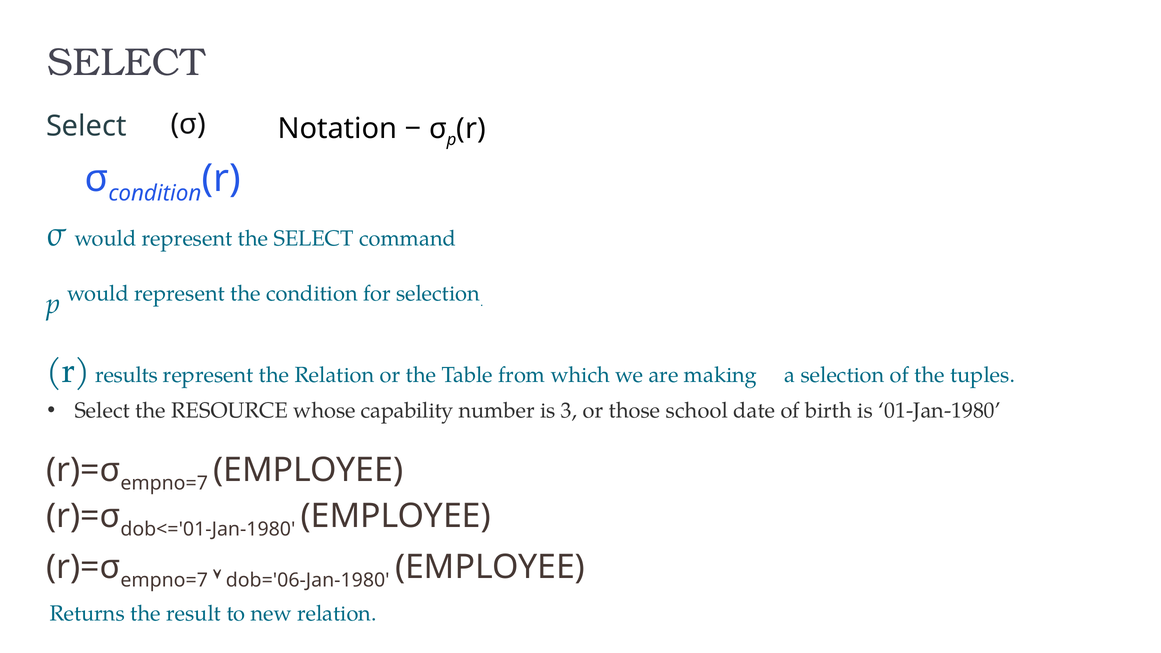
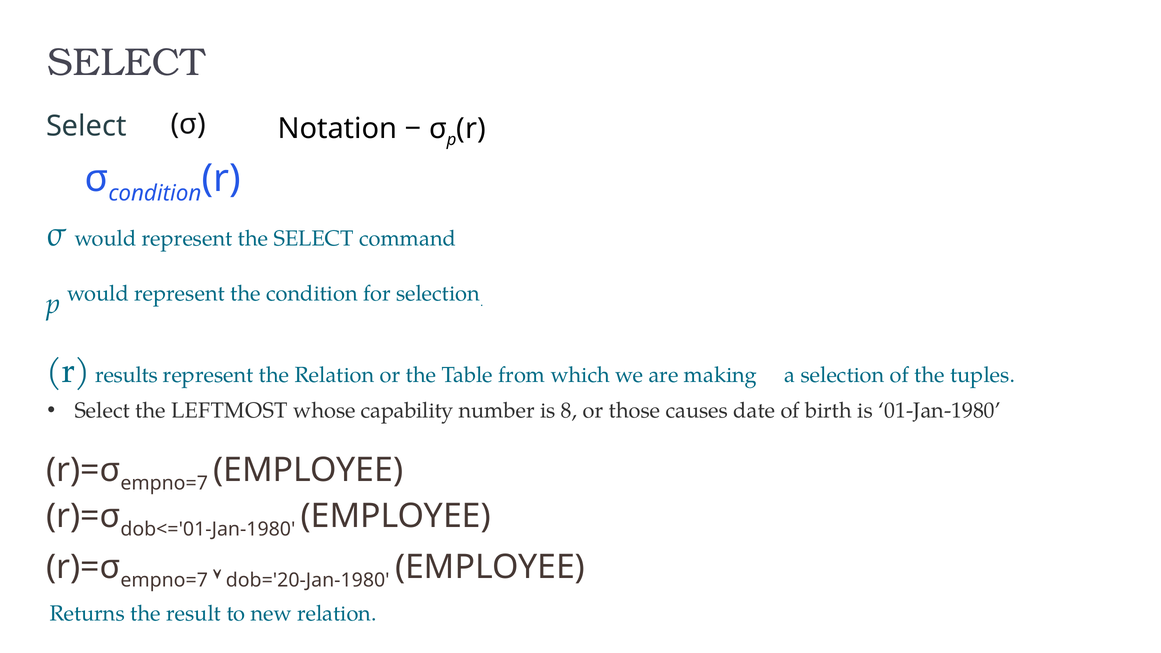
RESOURCE: RESOURCE -> LEFTMOST (229, 411)
3: 3 -> 8 (569, 411)
school: school -> causes (697, 411)
dob='06-Jan-1980: dob='06-Jan-1980 -> dob='20-Jan-1980 (308, 581)
